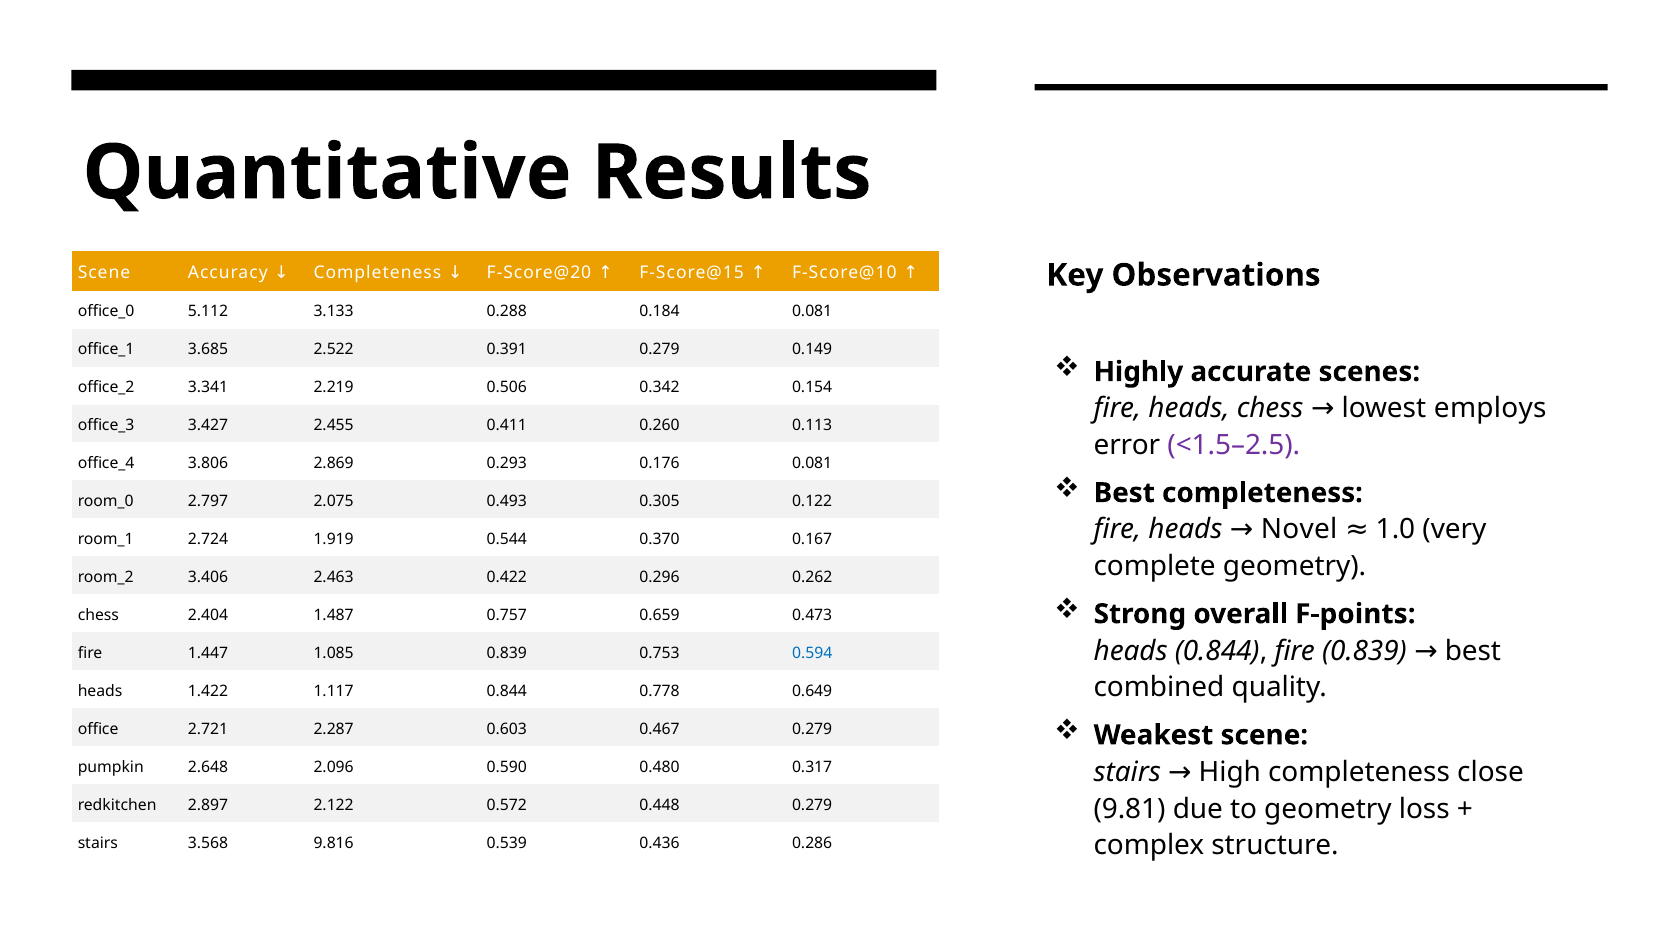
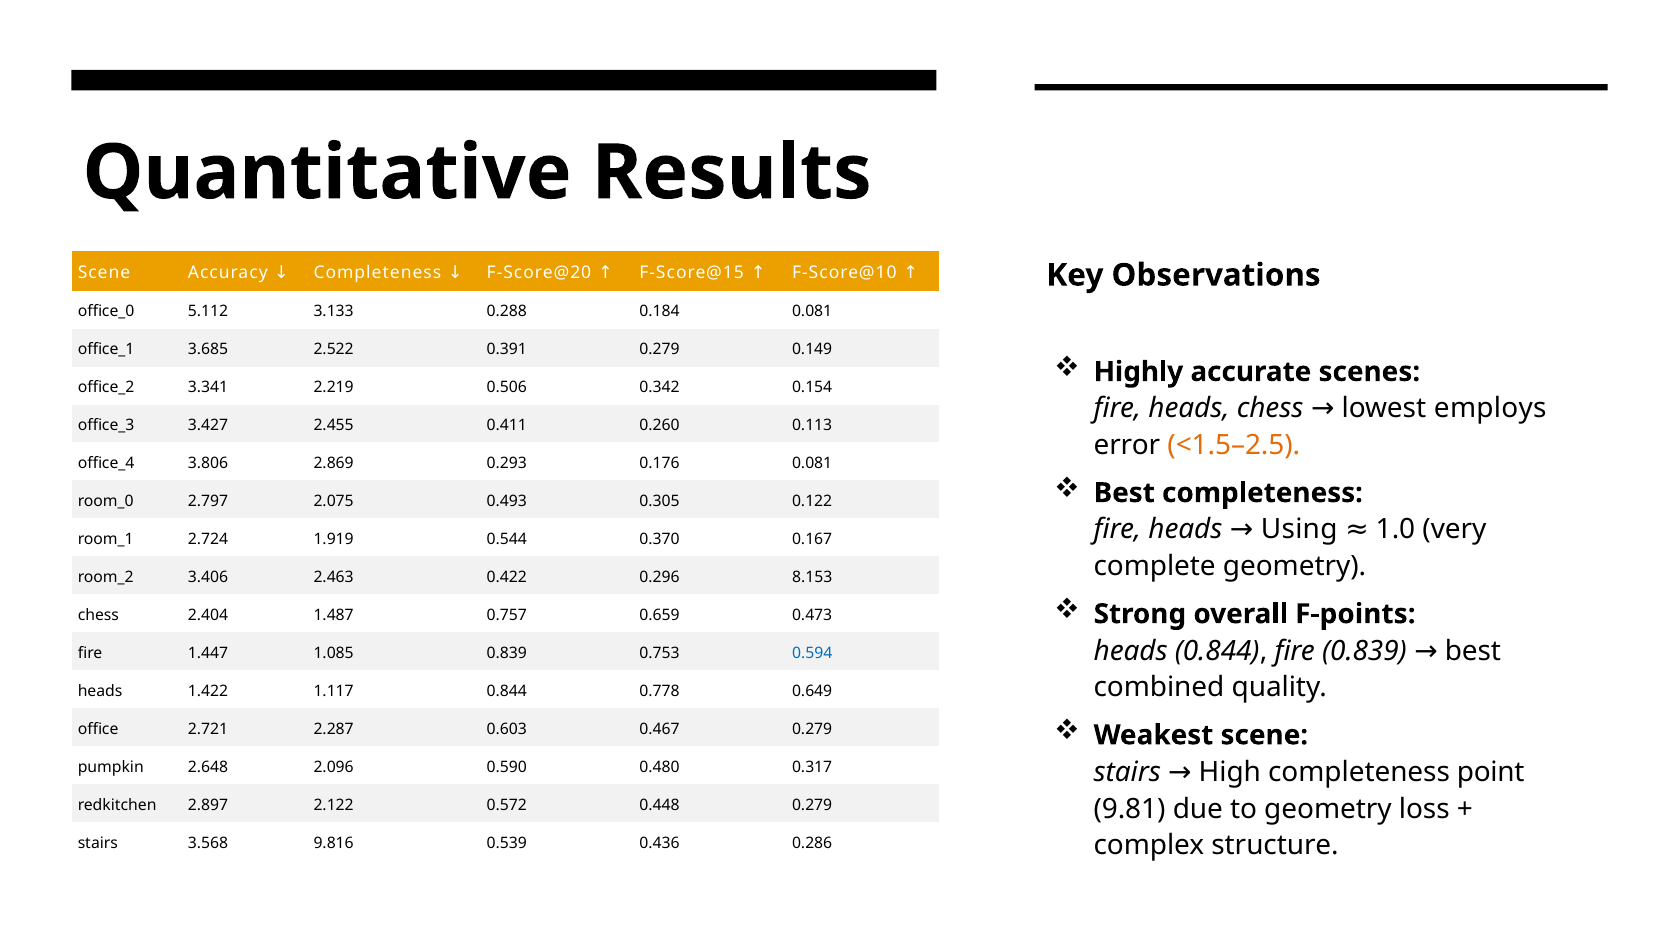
<1.5–2.5 colour: purple -> orange (1234, 446)
Novel: Novel -> Using (1299, 530)
0.262: 0.262 -> 8.153 (812, 577)
close: close -> point (1491, 772)
